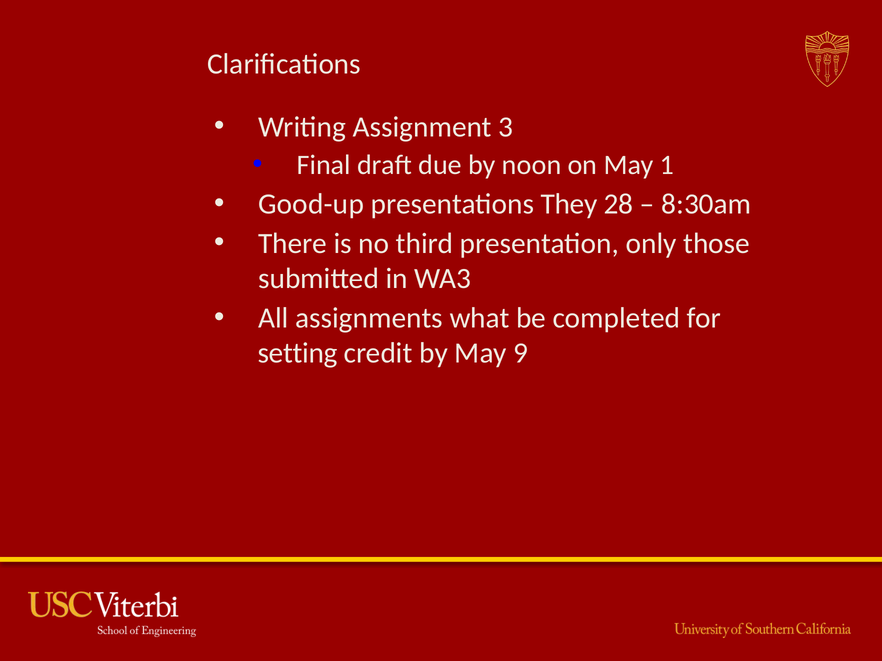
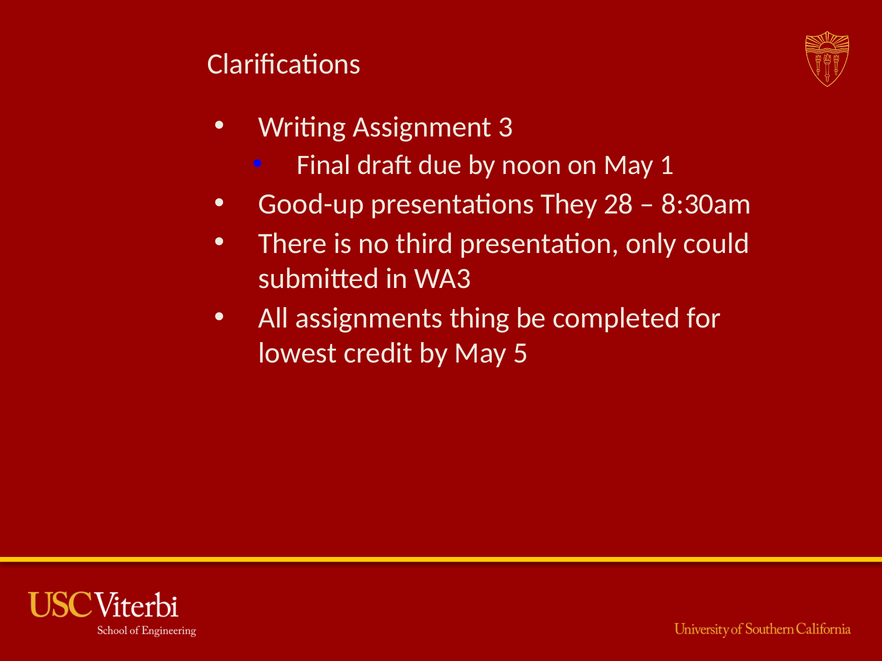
those: those -> could (716, 244)
what: what -> thing (480, 318)
setting: setting -> lowest (298, 354)
9: 9 -> 5 (521, 354)
